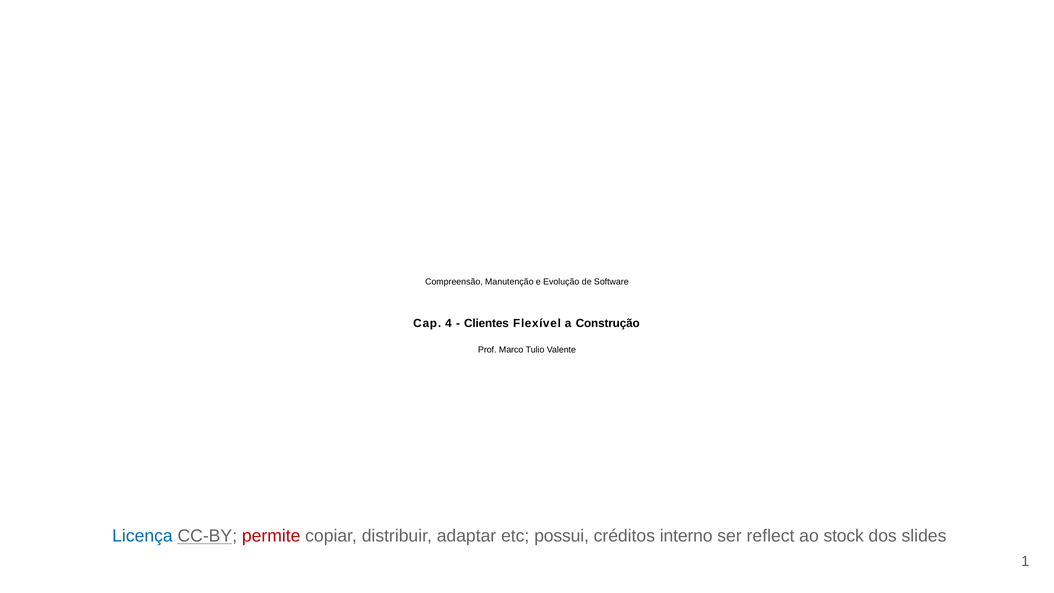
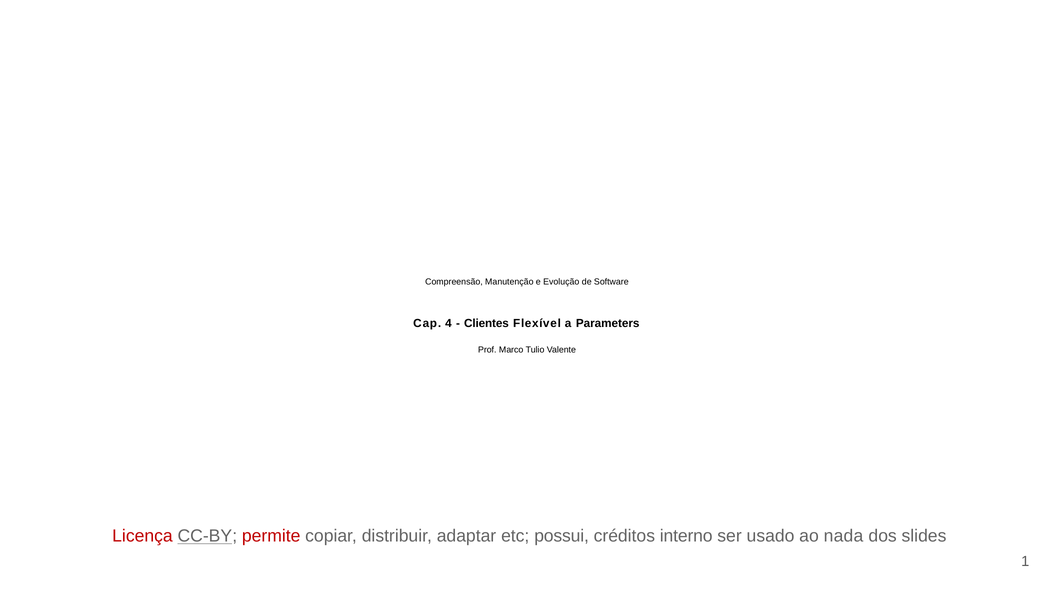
Construção: Construção -> Parameters (608, 323)
Licença colour: blue -> red (142, 536)
reflect: reflect -> usado (771, 536)
stock: stock -> nada (844, 536)
